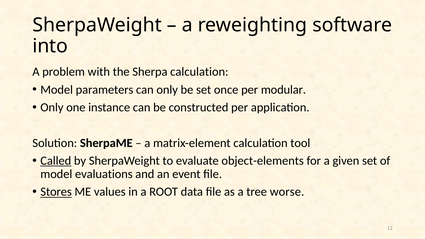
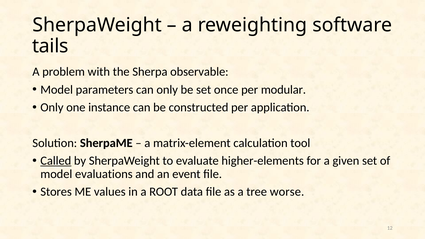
into: into -> tails (50, 46)
Sherpa calculation: calculation -> observable (199, 72)
object-elements: object-elements -> higher-elements (263, 161)
Stores underline: present -> none (56, 192)
